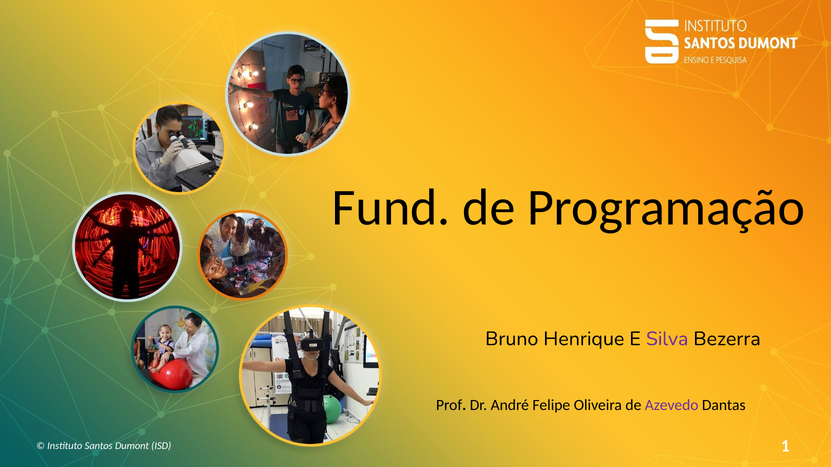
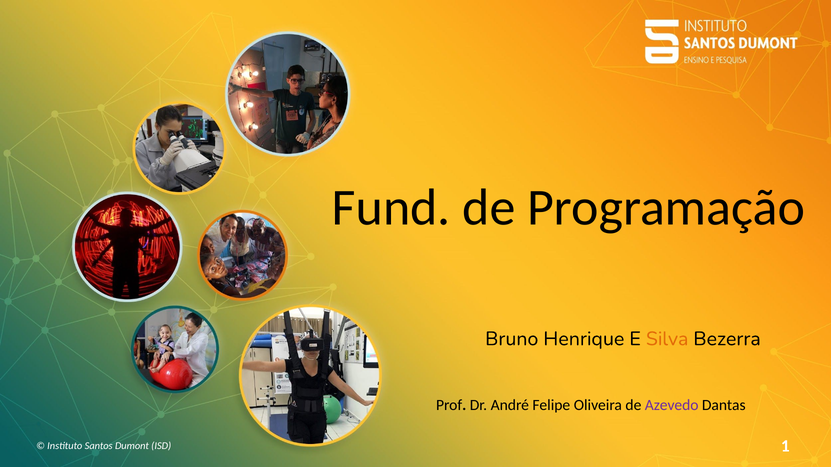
Silva colour: purple -> orange (667, 339)
